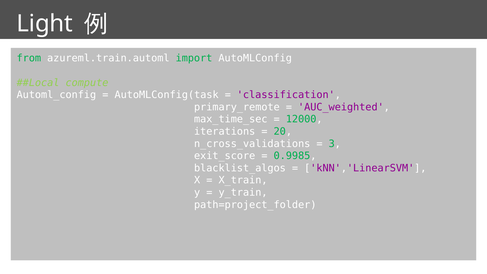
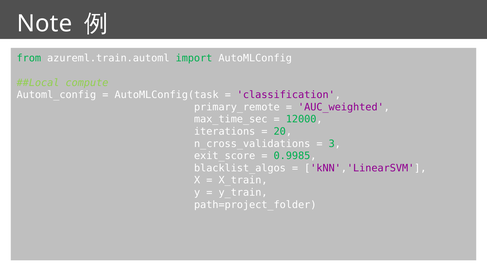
Light: Light -> Note (45, 24)
